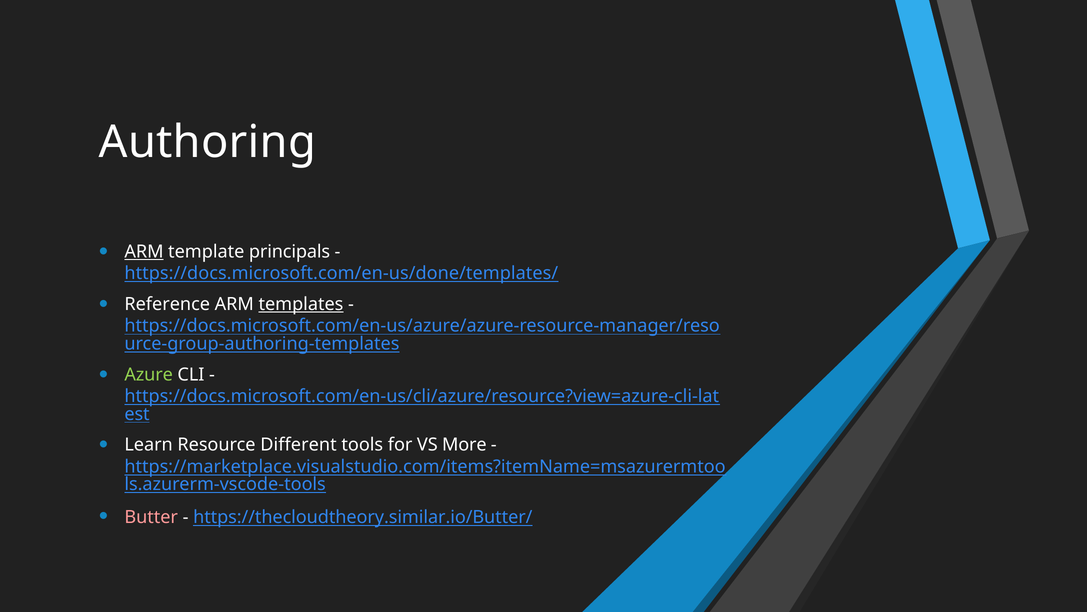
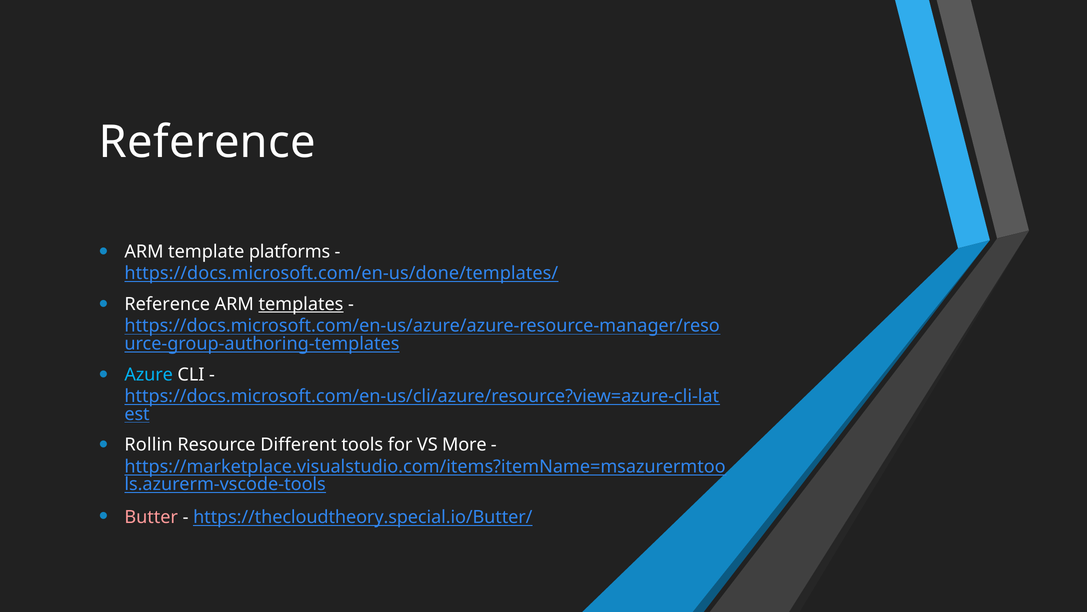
Authoring: Authoring -> Reference (207, 142)
ARM underline: present -> none (144, 252)
principals: principals -> platforms (290, 252)
Azure colour: light green -> light blue (149, 374)
Learn: Learn -> Rollin (149, 445)
https://thecloudtheory.similar.io/Butter/: https://thecloudtheory.similar.io/Butter/ -> https://thecloudtheory.special.io/Butter/ (363, 517)
